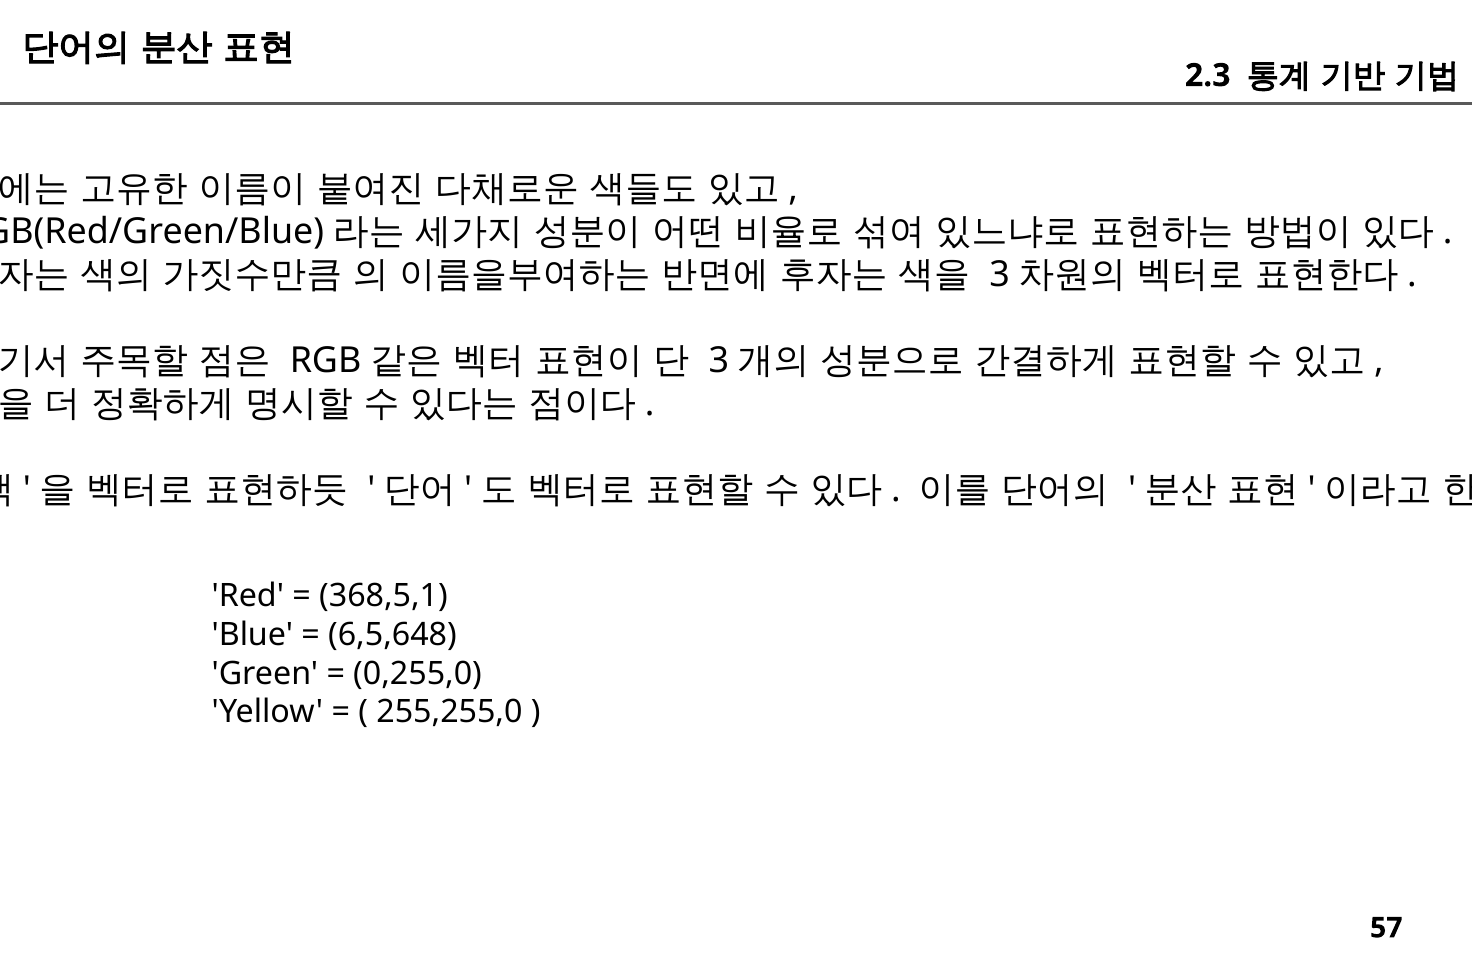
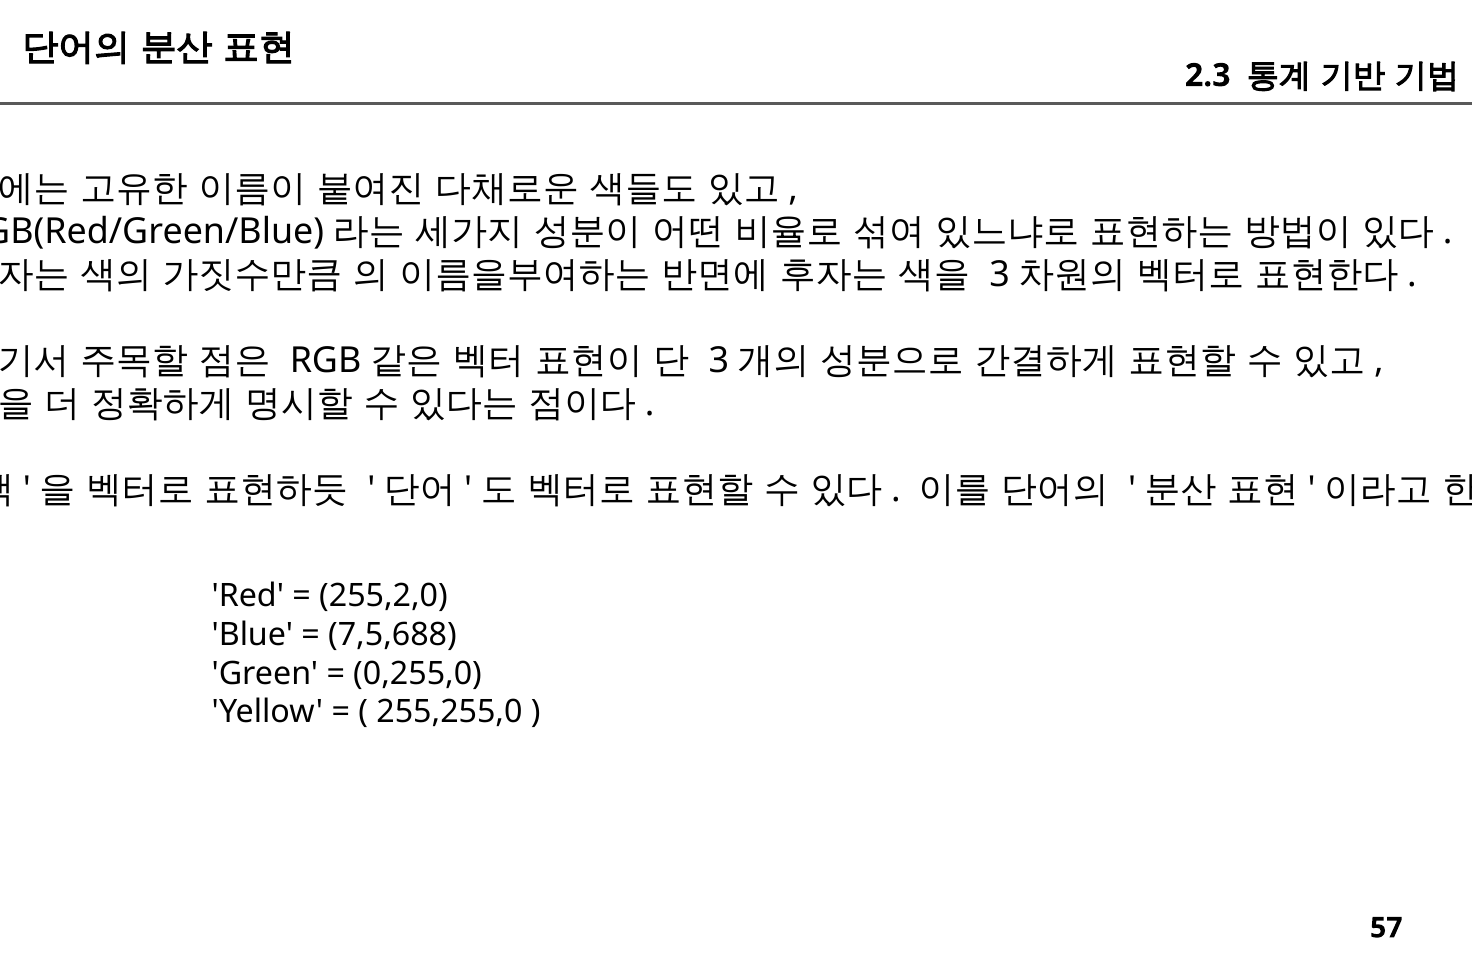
368,5,1: 368,5,1 -> 255,2,0 (384, 596)
6,5,648: 6,5,648 -> 7,5,688 (392, 635)
